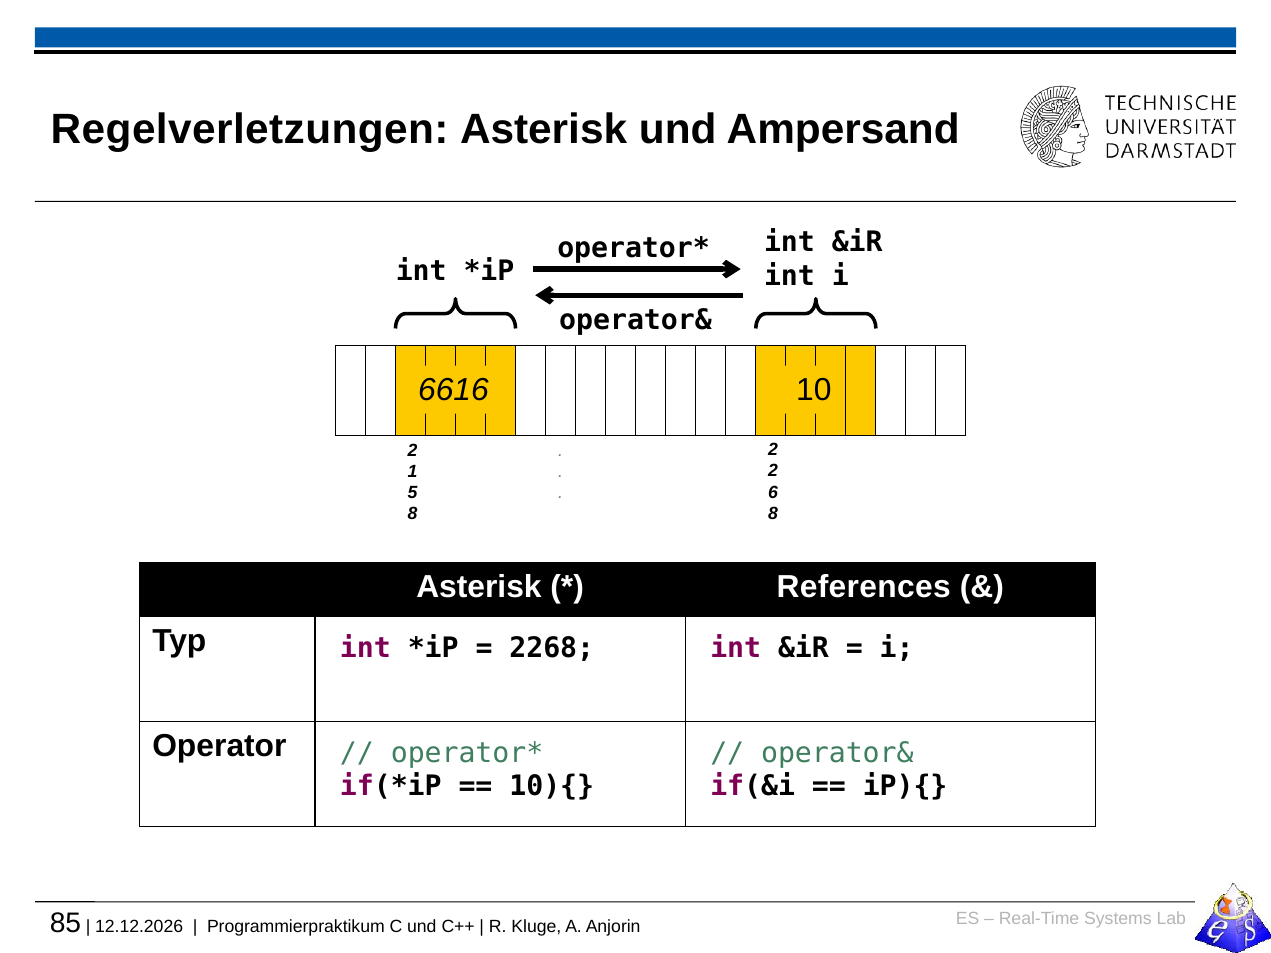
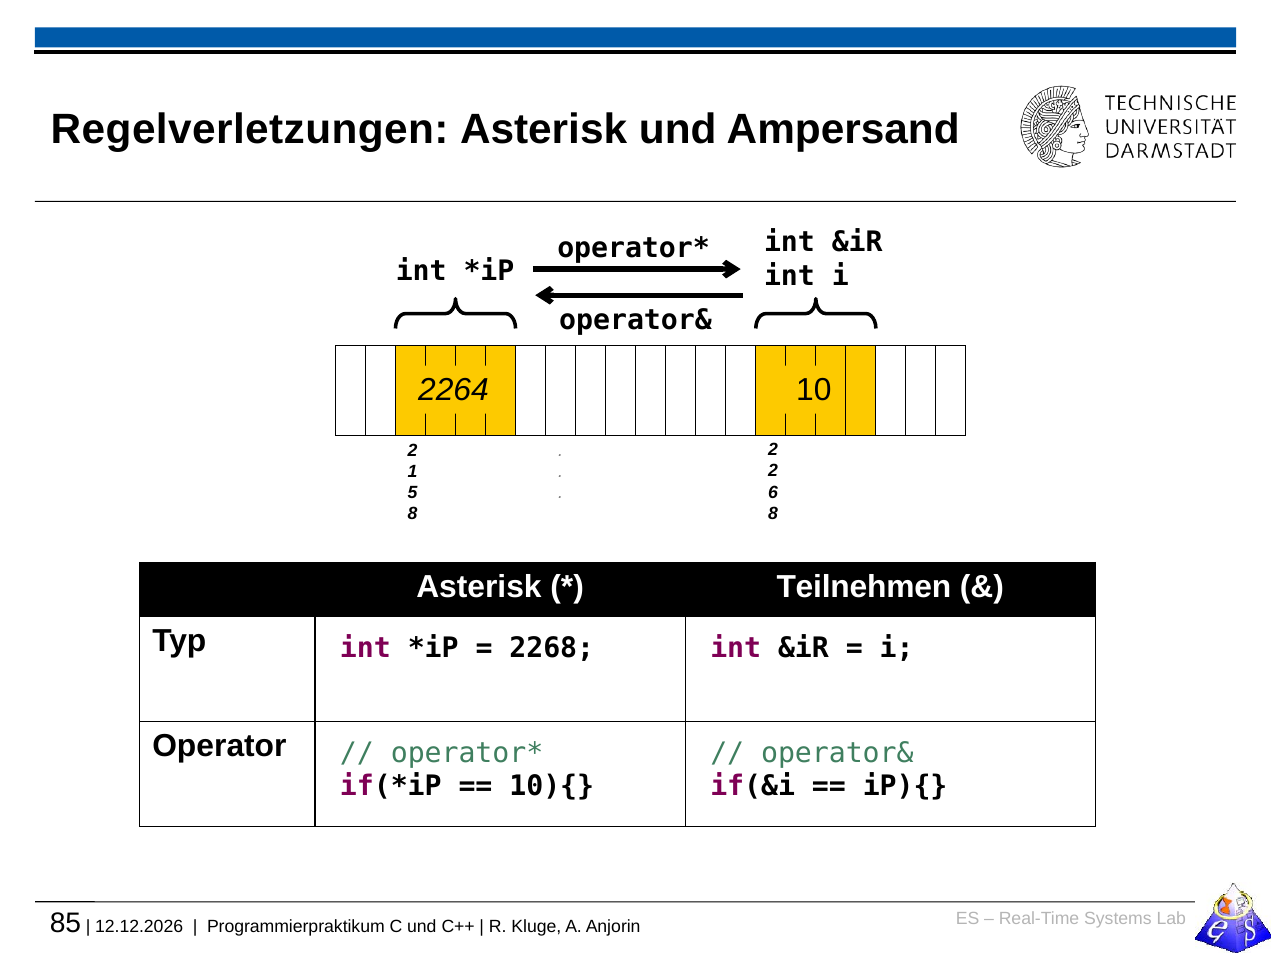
6616: 6616 -> 2264 (453, 390)
References: References -> Teilnehmen (864, 587)
